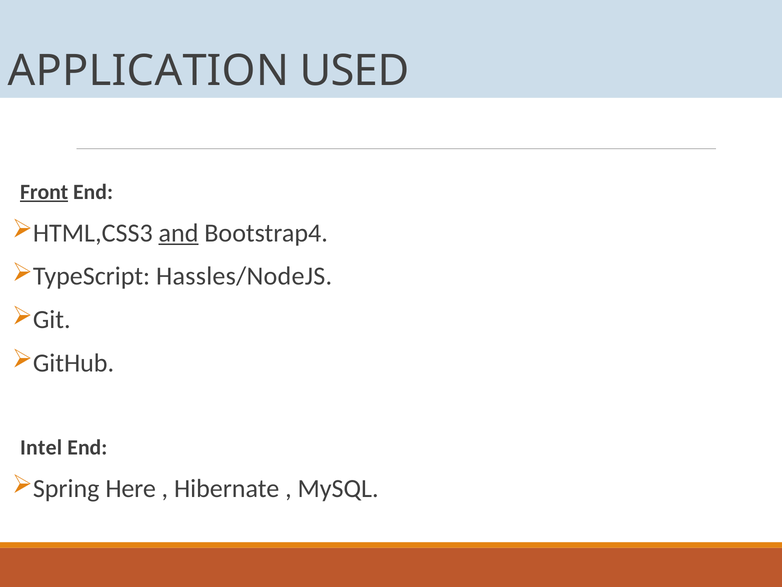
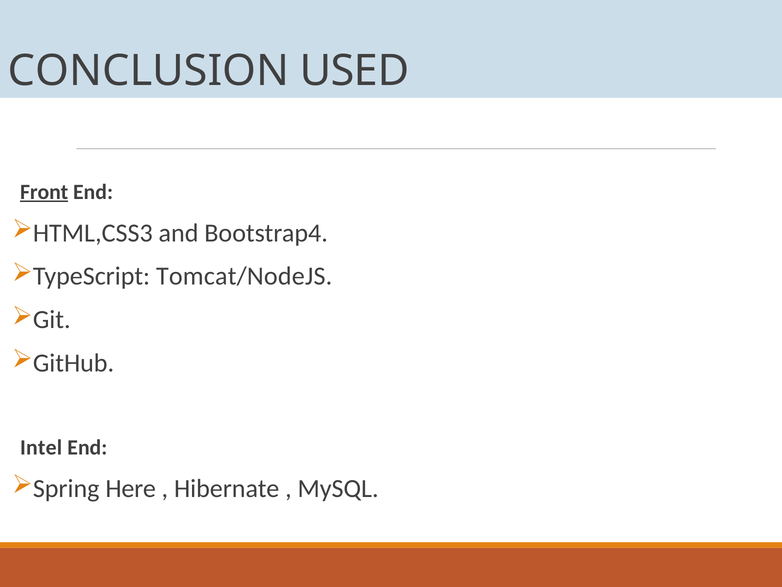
APPLICATION: APPLICATION -> CONCLUSION (149, 71)
and underline: present -> none (179, 233)
Hassles/NodeJS: Hassles/NodeJS -> Tomcat/NodeJS (244, 276)
